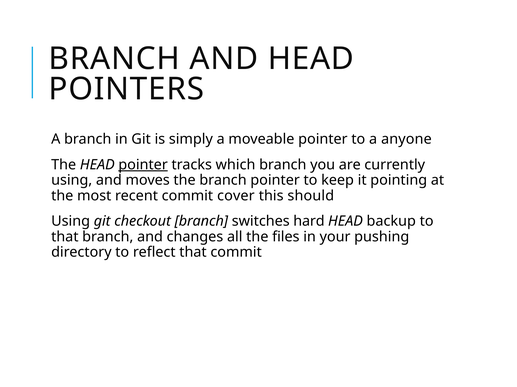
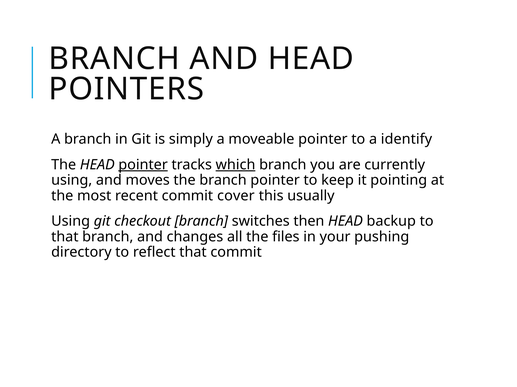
anyone: anyone -> identify (406, 140)
which underline: none -> present (236, 165)
should: should -> usually (311, 196)
hard: hard -> then (309, 222)
